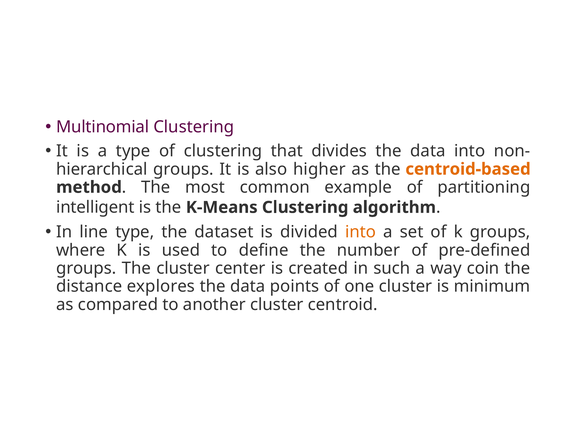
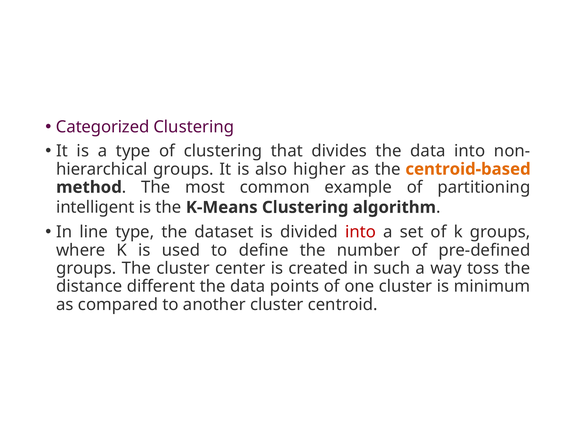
Multinomial: Multinomial -> Categorized (103, 127)
into colour: orange -> red (361, 232)
coin: coin -> toss (483, 268)
explores: explores -> different (161, 286)
